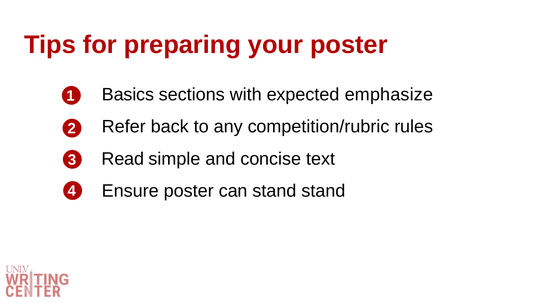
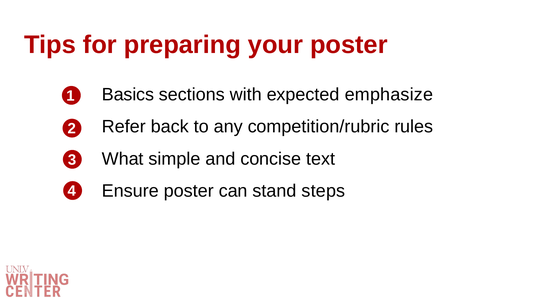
Read: Read -> What (123, 159)
stand stand: stand -> steps (323, 191)
